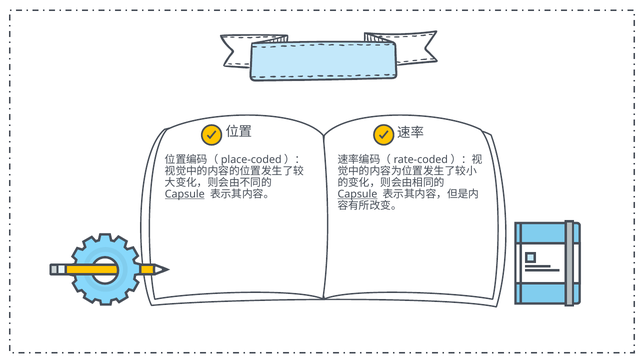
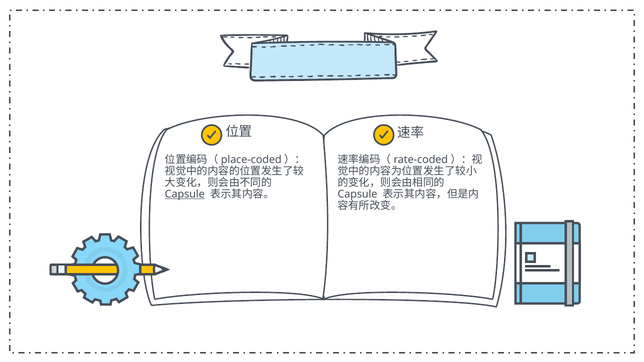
Capsule underline: present -> none (357, 194)
